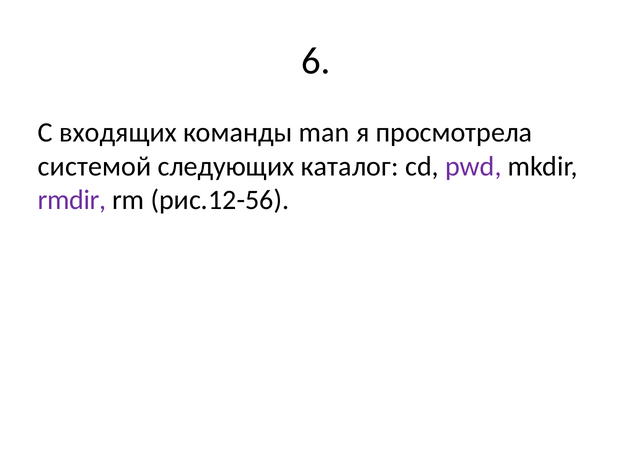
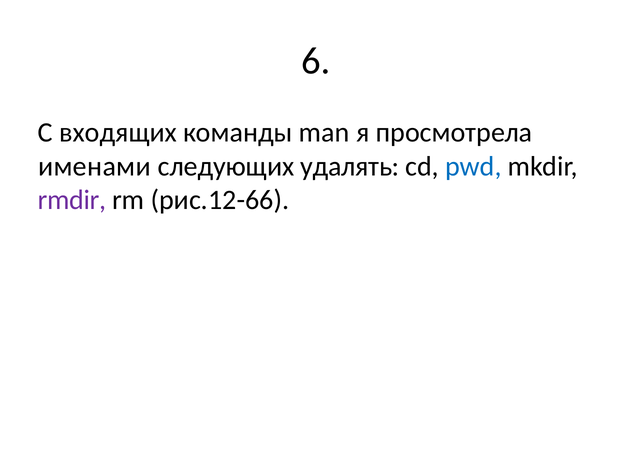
системой: системой -> именами (94, 166)
каталог: каталог -> удалять (350, 166)
pwd colour: purple -> blue (473, 166)
рис.12-56: рис.12-56 -> рис.12-66 (220, 200)
